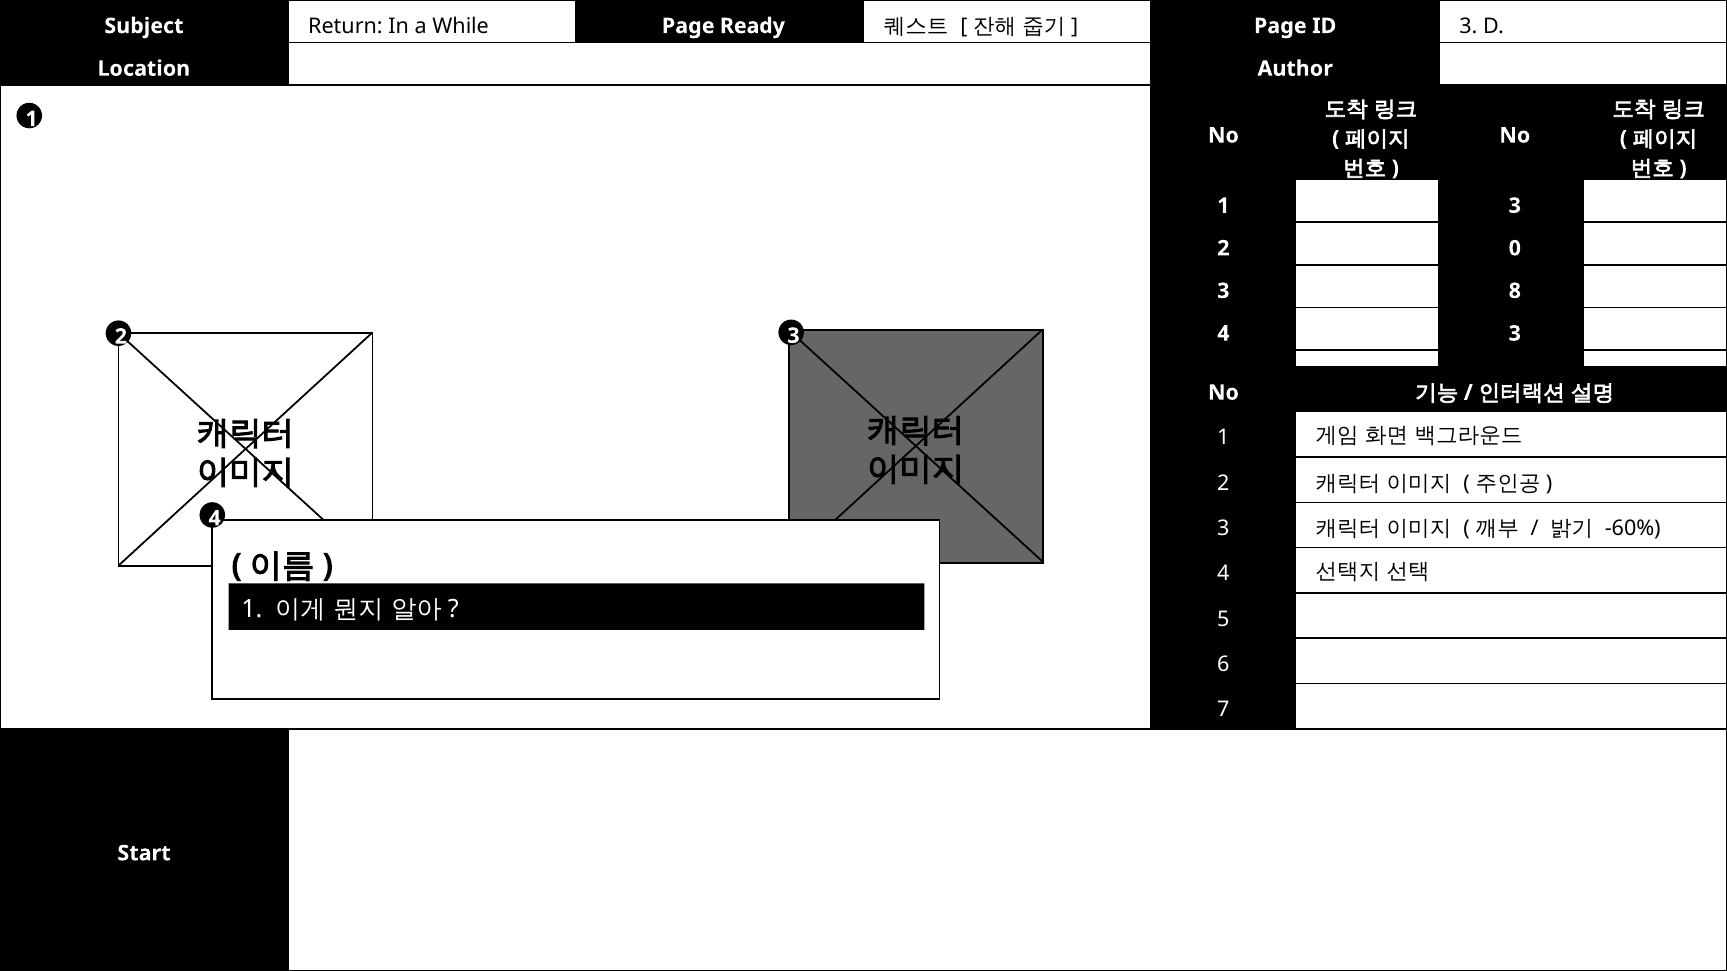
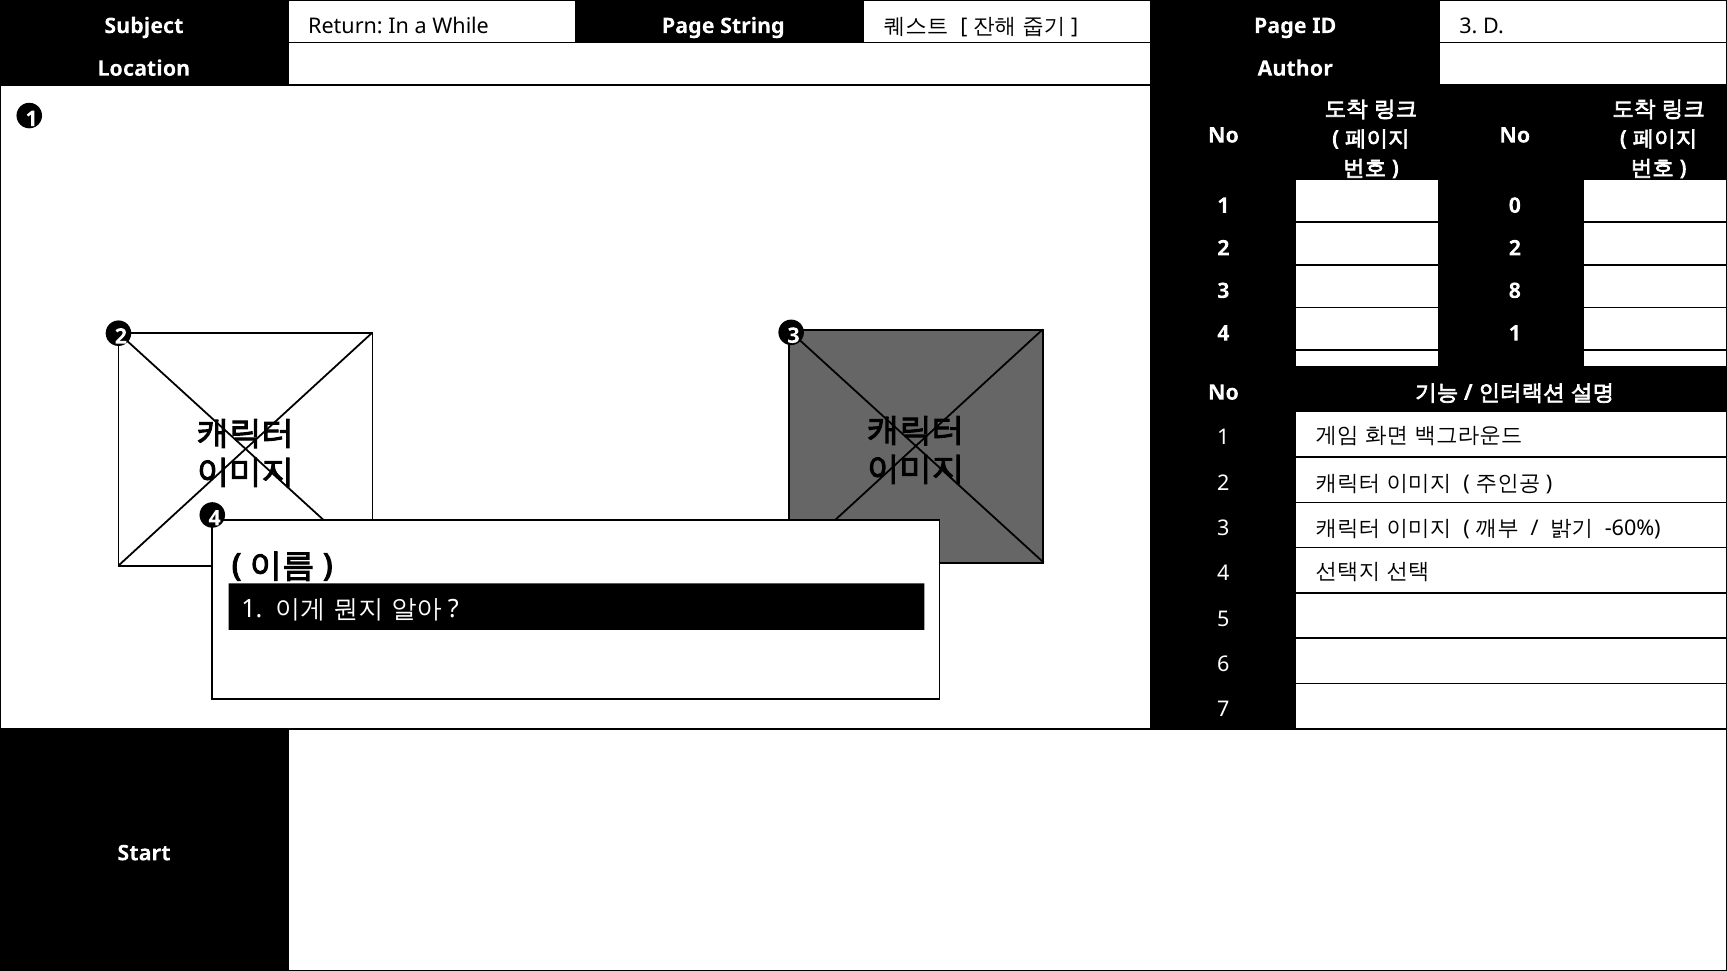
Ready: Ready -> String (752, 26)
1 3: 3 -> 0 (1515, 206)
2 0: 0 -> 2 (1515, 248)
3: 3 -> 1 (1515, 334)
